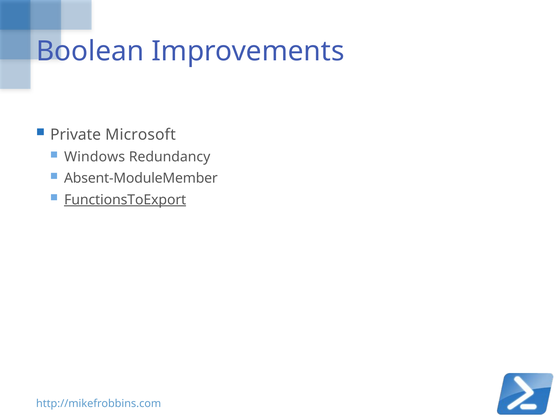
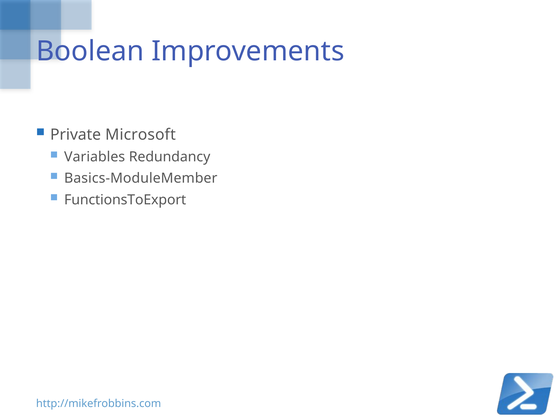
Windows: Windows -> Variables (95, 157)
Absent-ModuleMember: Absent-ModuleMember -> Basics-ModuleMember (141, 178)
FunctionsToExport underline: present -> none (125, 200)
